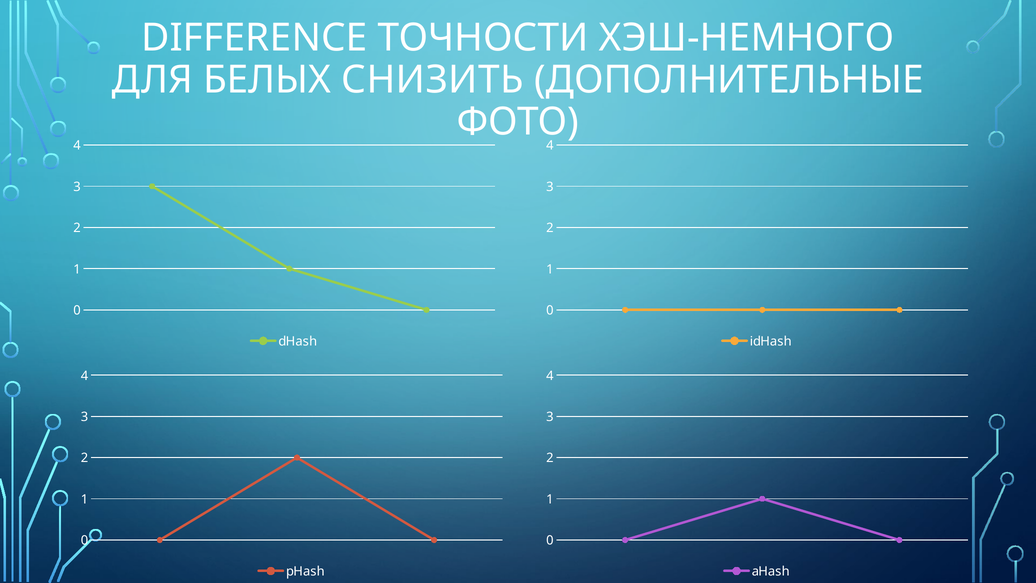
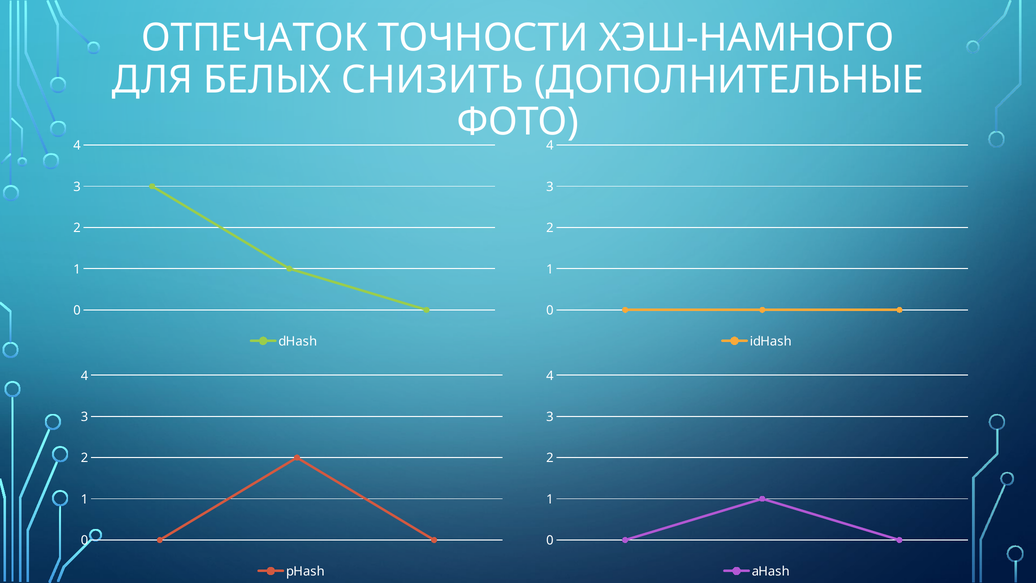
DIFFERENCE: DIFFERENCE -> ОТПЕЧАТОК (254, 38)
ХЭШ-НЕМНОГО: ХЭШ-НЕМНОГО -> ХЭШ-НАМНОГО (746, 38)
